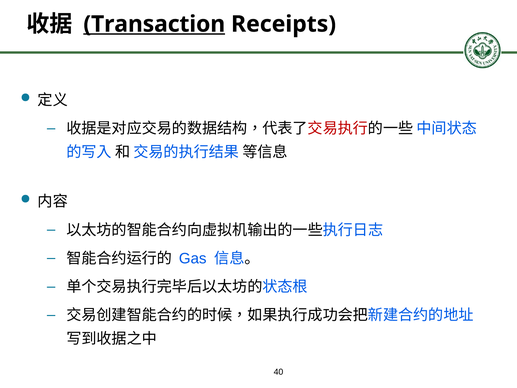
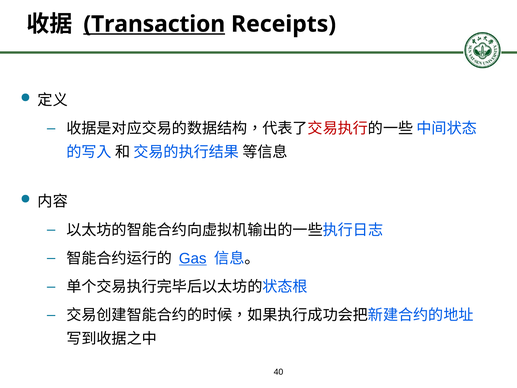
Gas underline: none -> present (193, 258)
